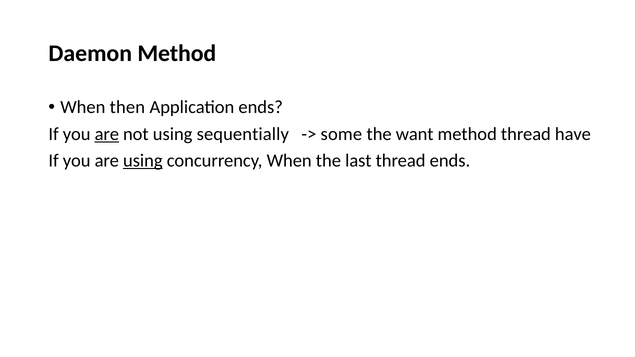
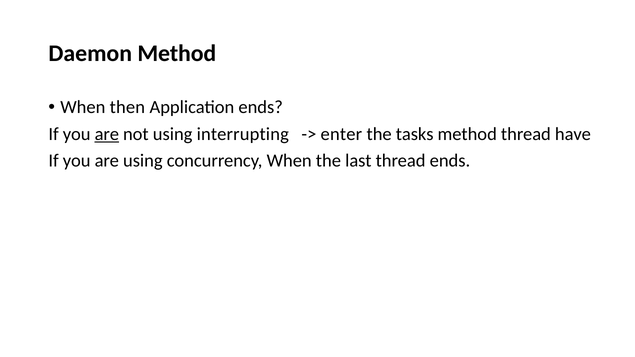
sequentially: sequentially -> interrupting (243, 134)
some: some -> enter (341, 134)
want: want -> tasks (415, 134)
using underline: present -> none (143, 161)
